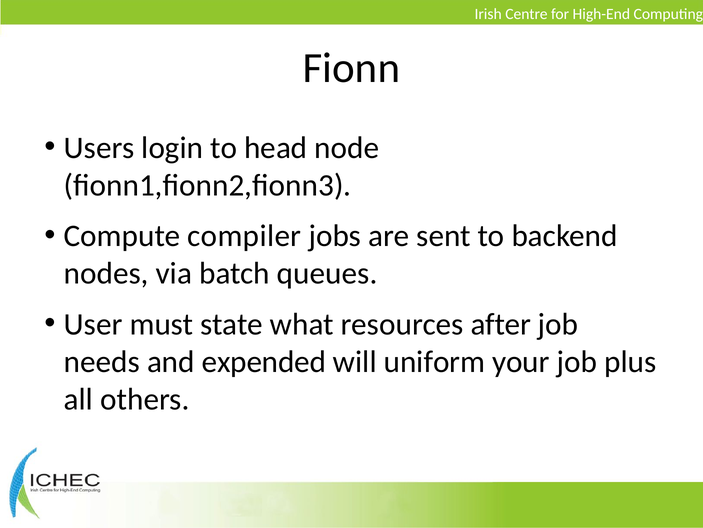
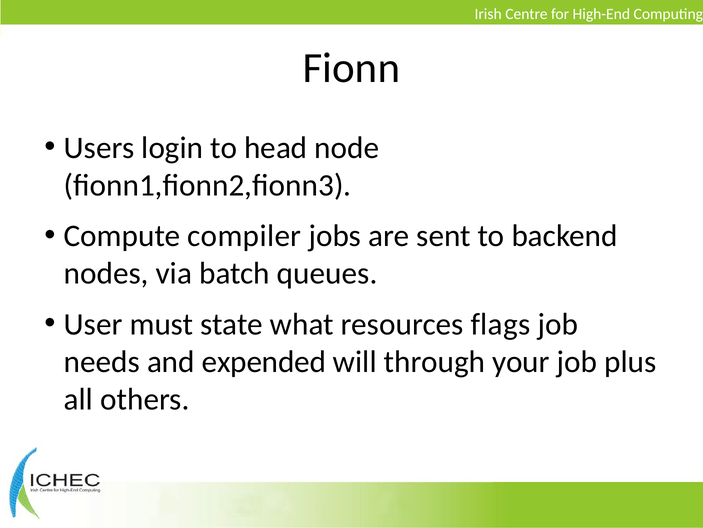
after: after -> flags (500, 324)
uniform: uniform -> through (434, 361)
